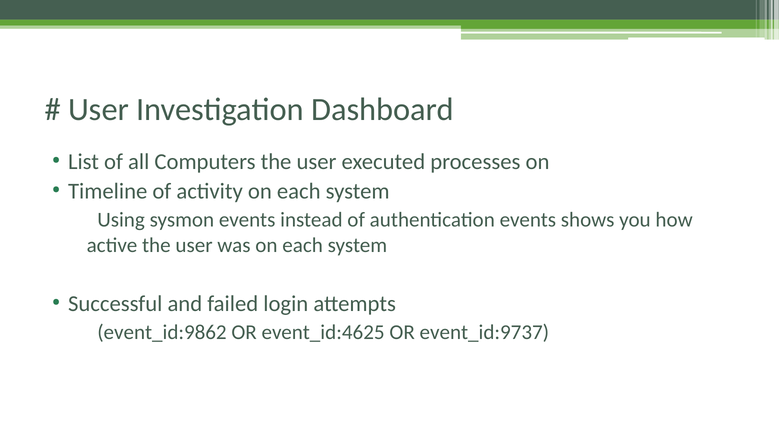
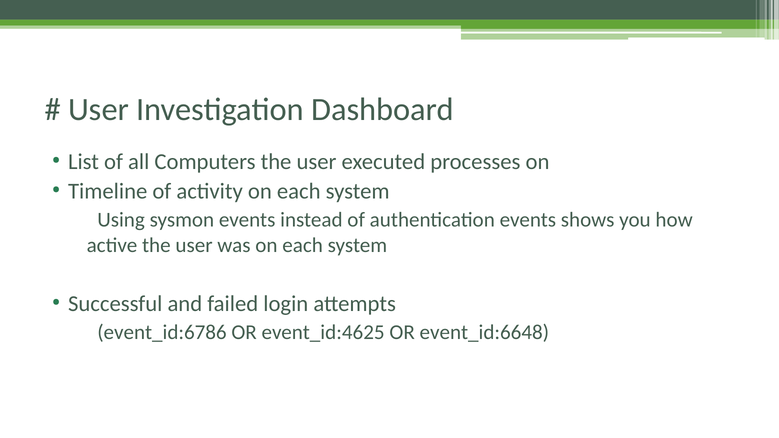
event_id:9862: event_id:9862 -> event_id:6786 (162, 333)
event_id:9737: event_id:9737 -> event_id:6648 (484, 333)
